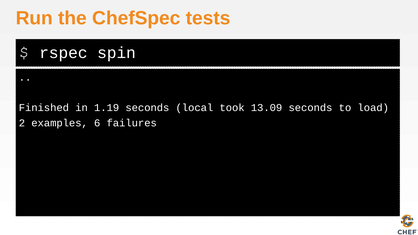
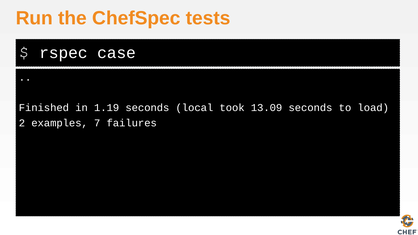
spin: spin -> case (117, 53)
6: 6 -> 7 (97, 123)
